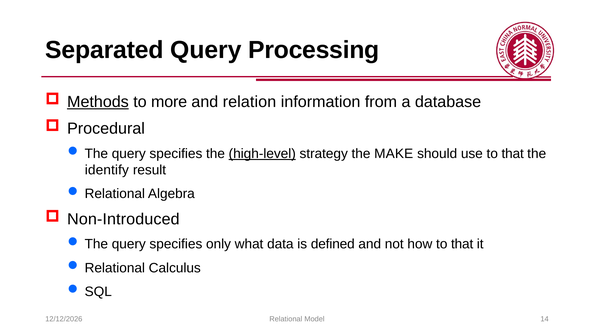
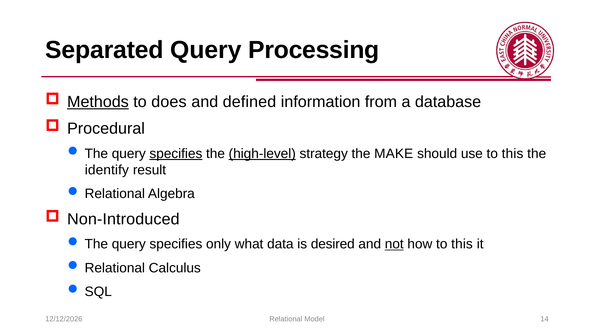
more: more -> does (169, 102)
relation: relation -> defined (249, 102)
specifies underline: none -> present (176, 154)
use to that: that -> this (513, 154)
defined: defined -> desired (333, 244)
not underline: none -> present (394, 244)
how to that: that -> this (462, 244)
